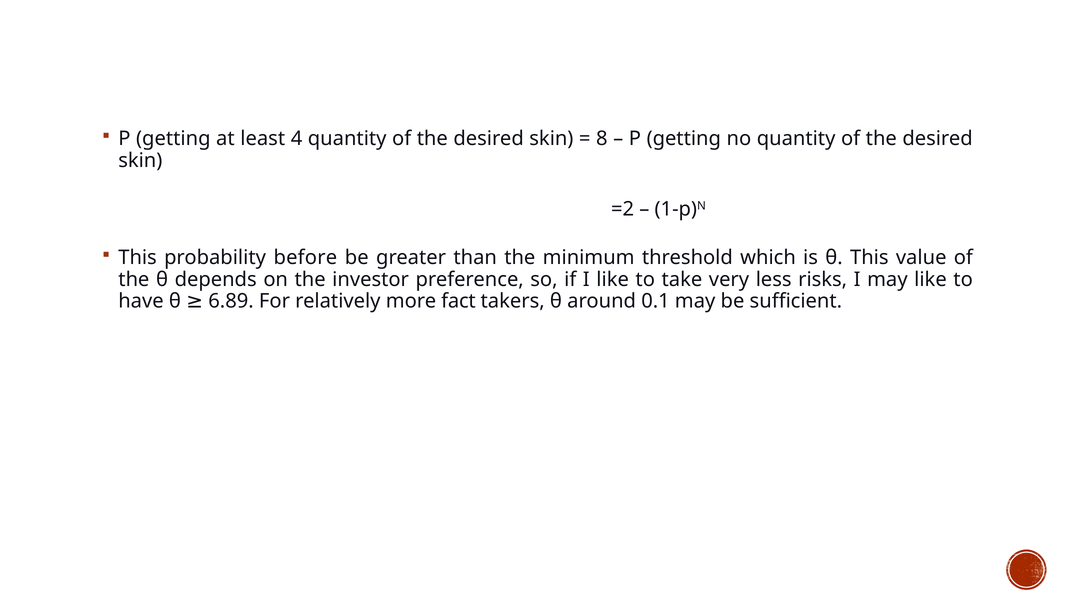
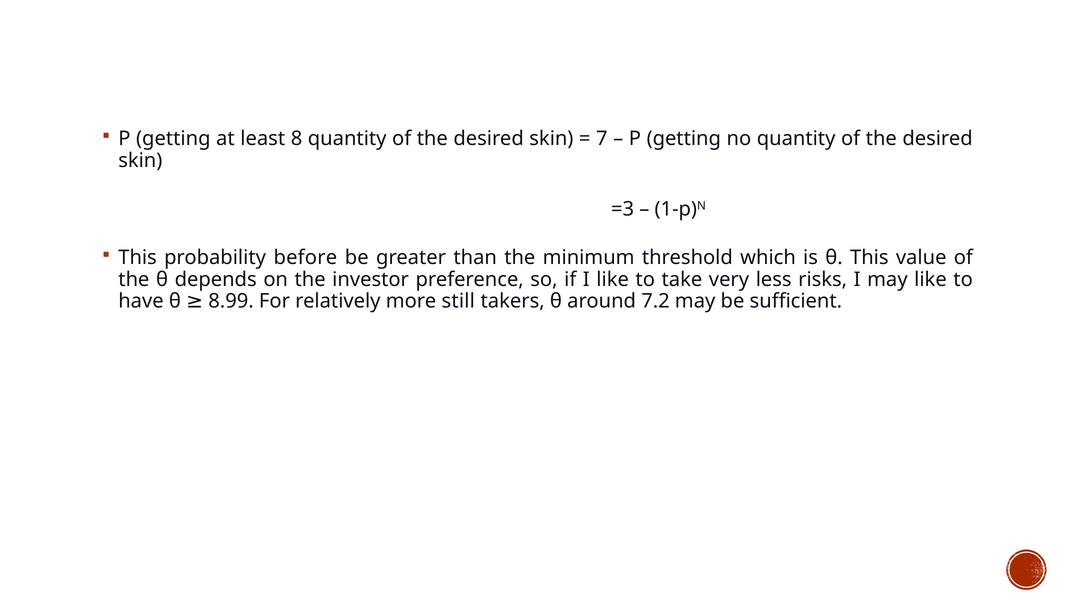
4: 4 -> 8 (297, 139)
8: 8 -> 7 (602, 139)
=2: =2 -> =3 (623, 209)
6.89: 6.89 -> 8.99 (231, 301)
fact: fact -> still (458, 301)
0.1: 0.1 -> 7.2 (655, 301)
